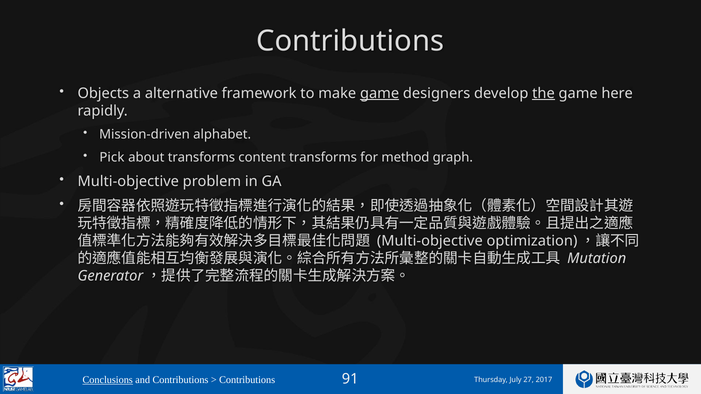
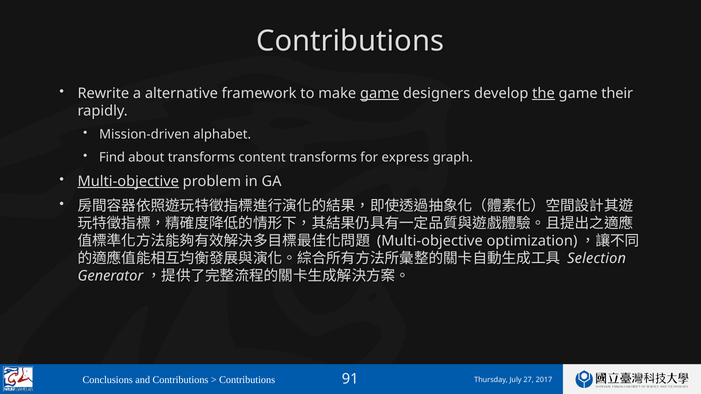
Objects: Objects -> Rewrite (103, 93)
here: here -> their (617, 93)
Pick: Pick -> Find (112, 157)
method: method -> express (405, 157)
Multi-objective underline: none -> present (128, 181)
Mutation: Mutation -> Selection (597, 259)
Conclusions underline: present -> none (108, 380)
